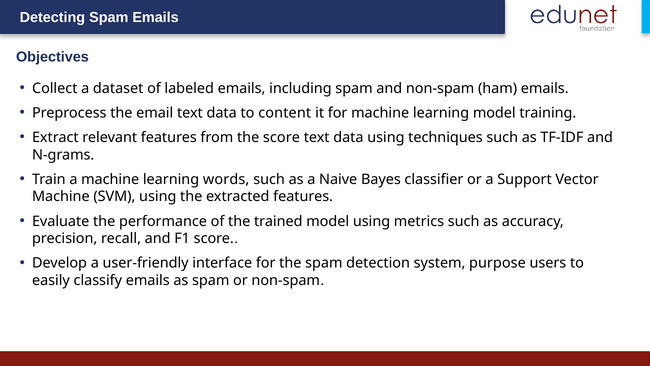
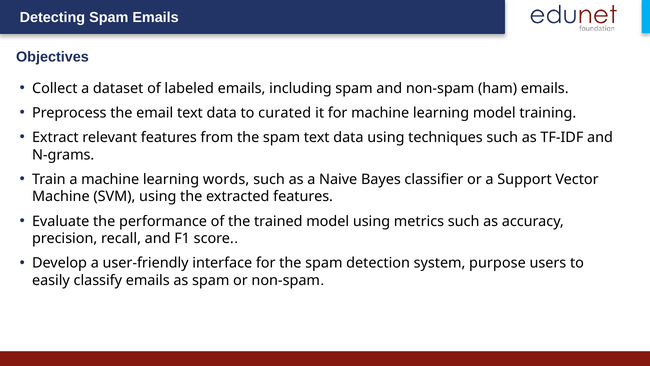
content: content -> curated (285, 113)
from the score: score -> spam (282, 137)
